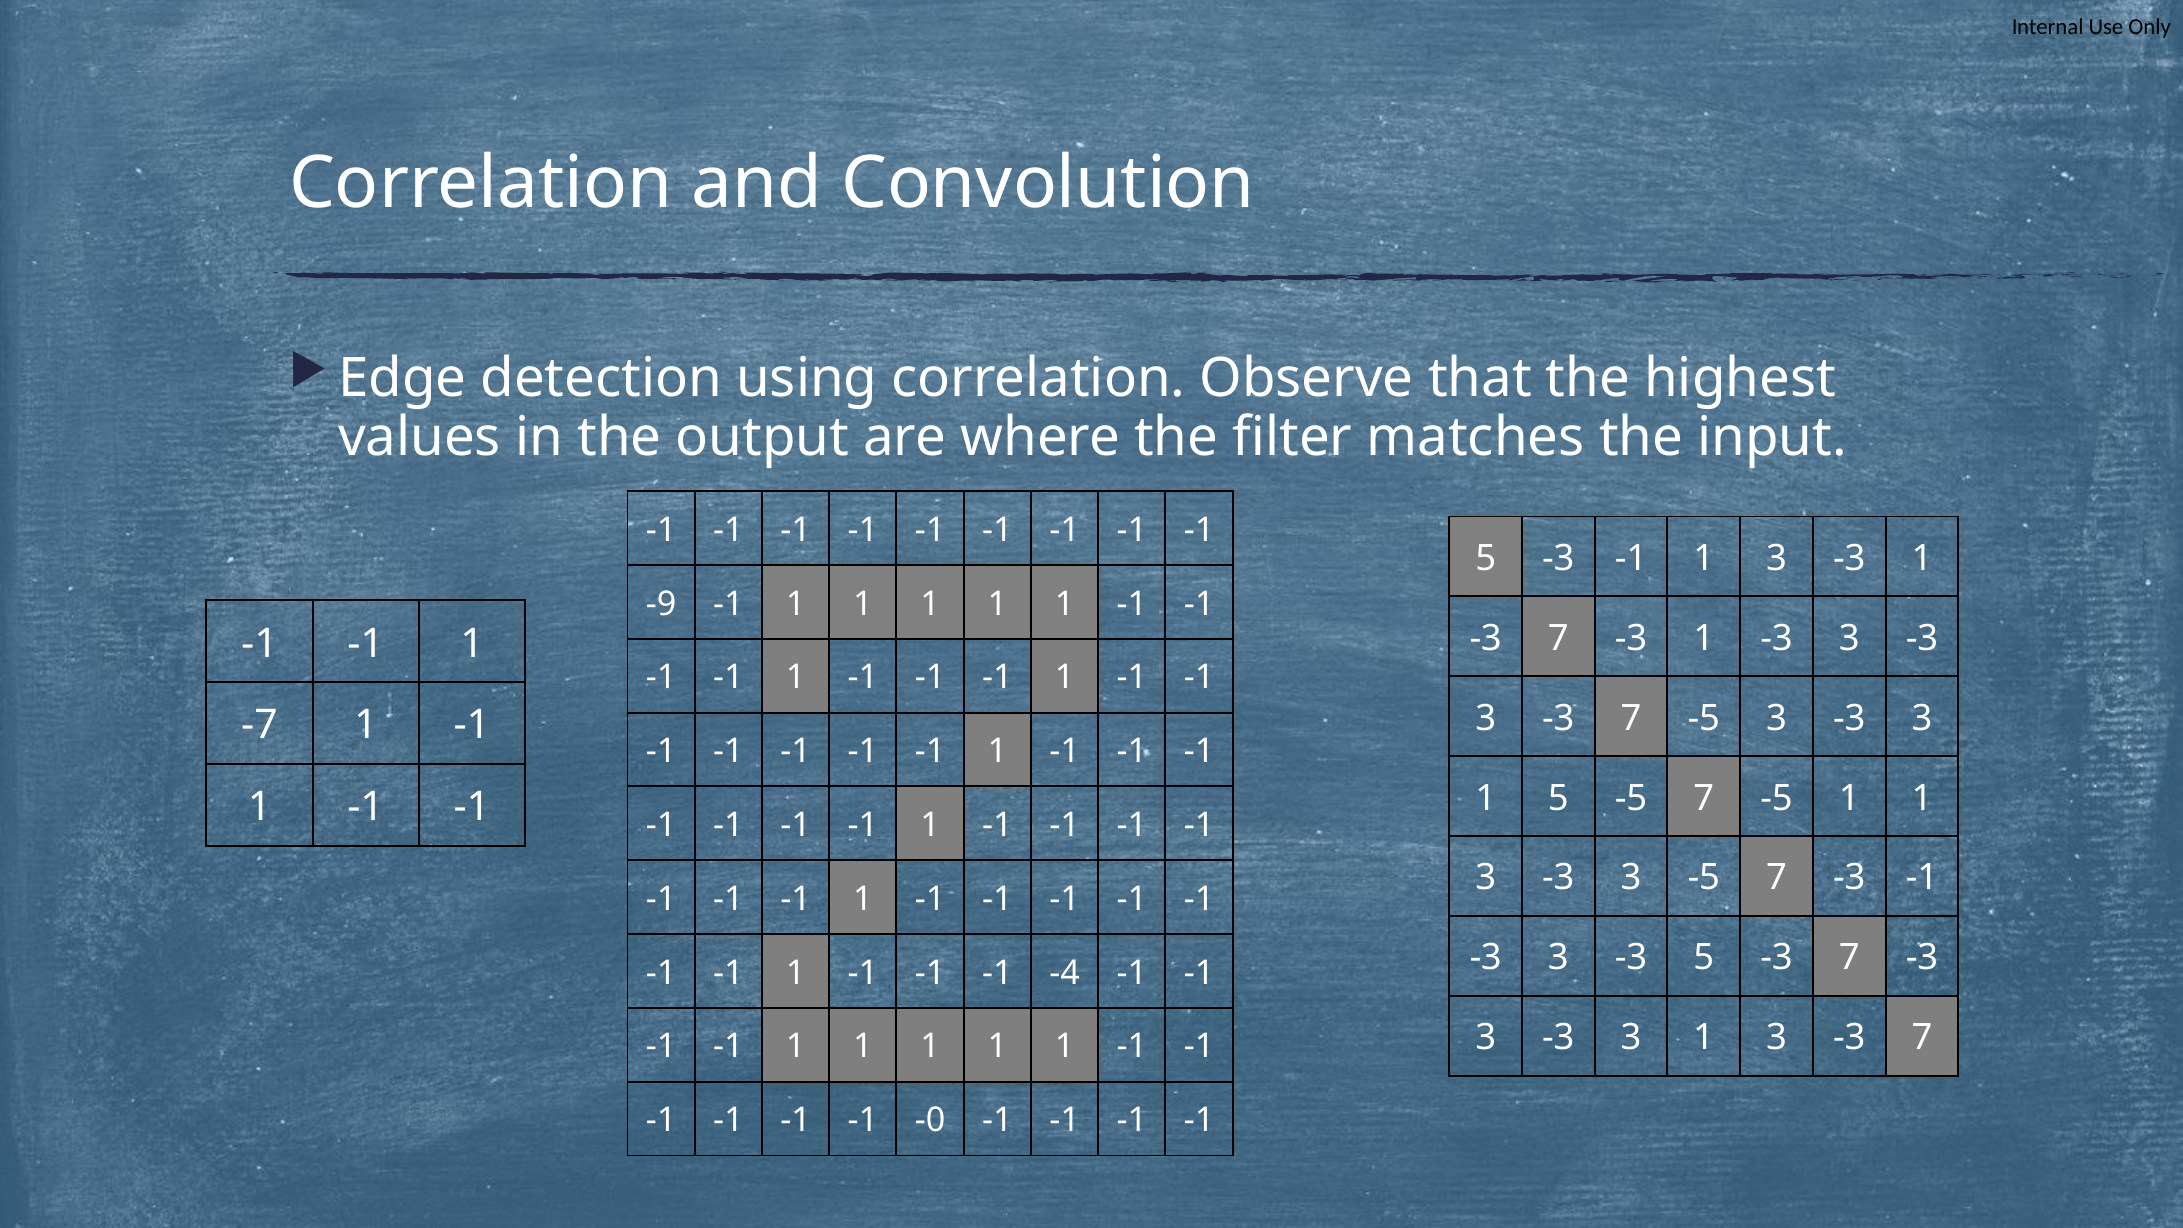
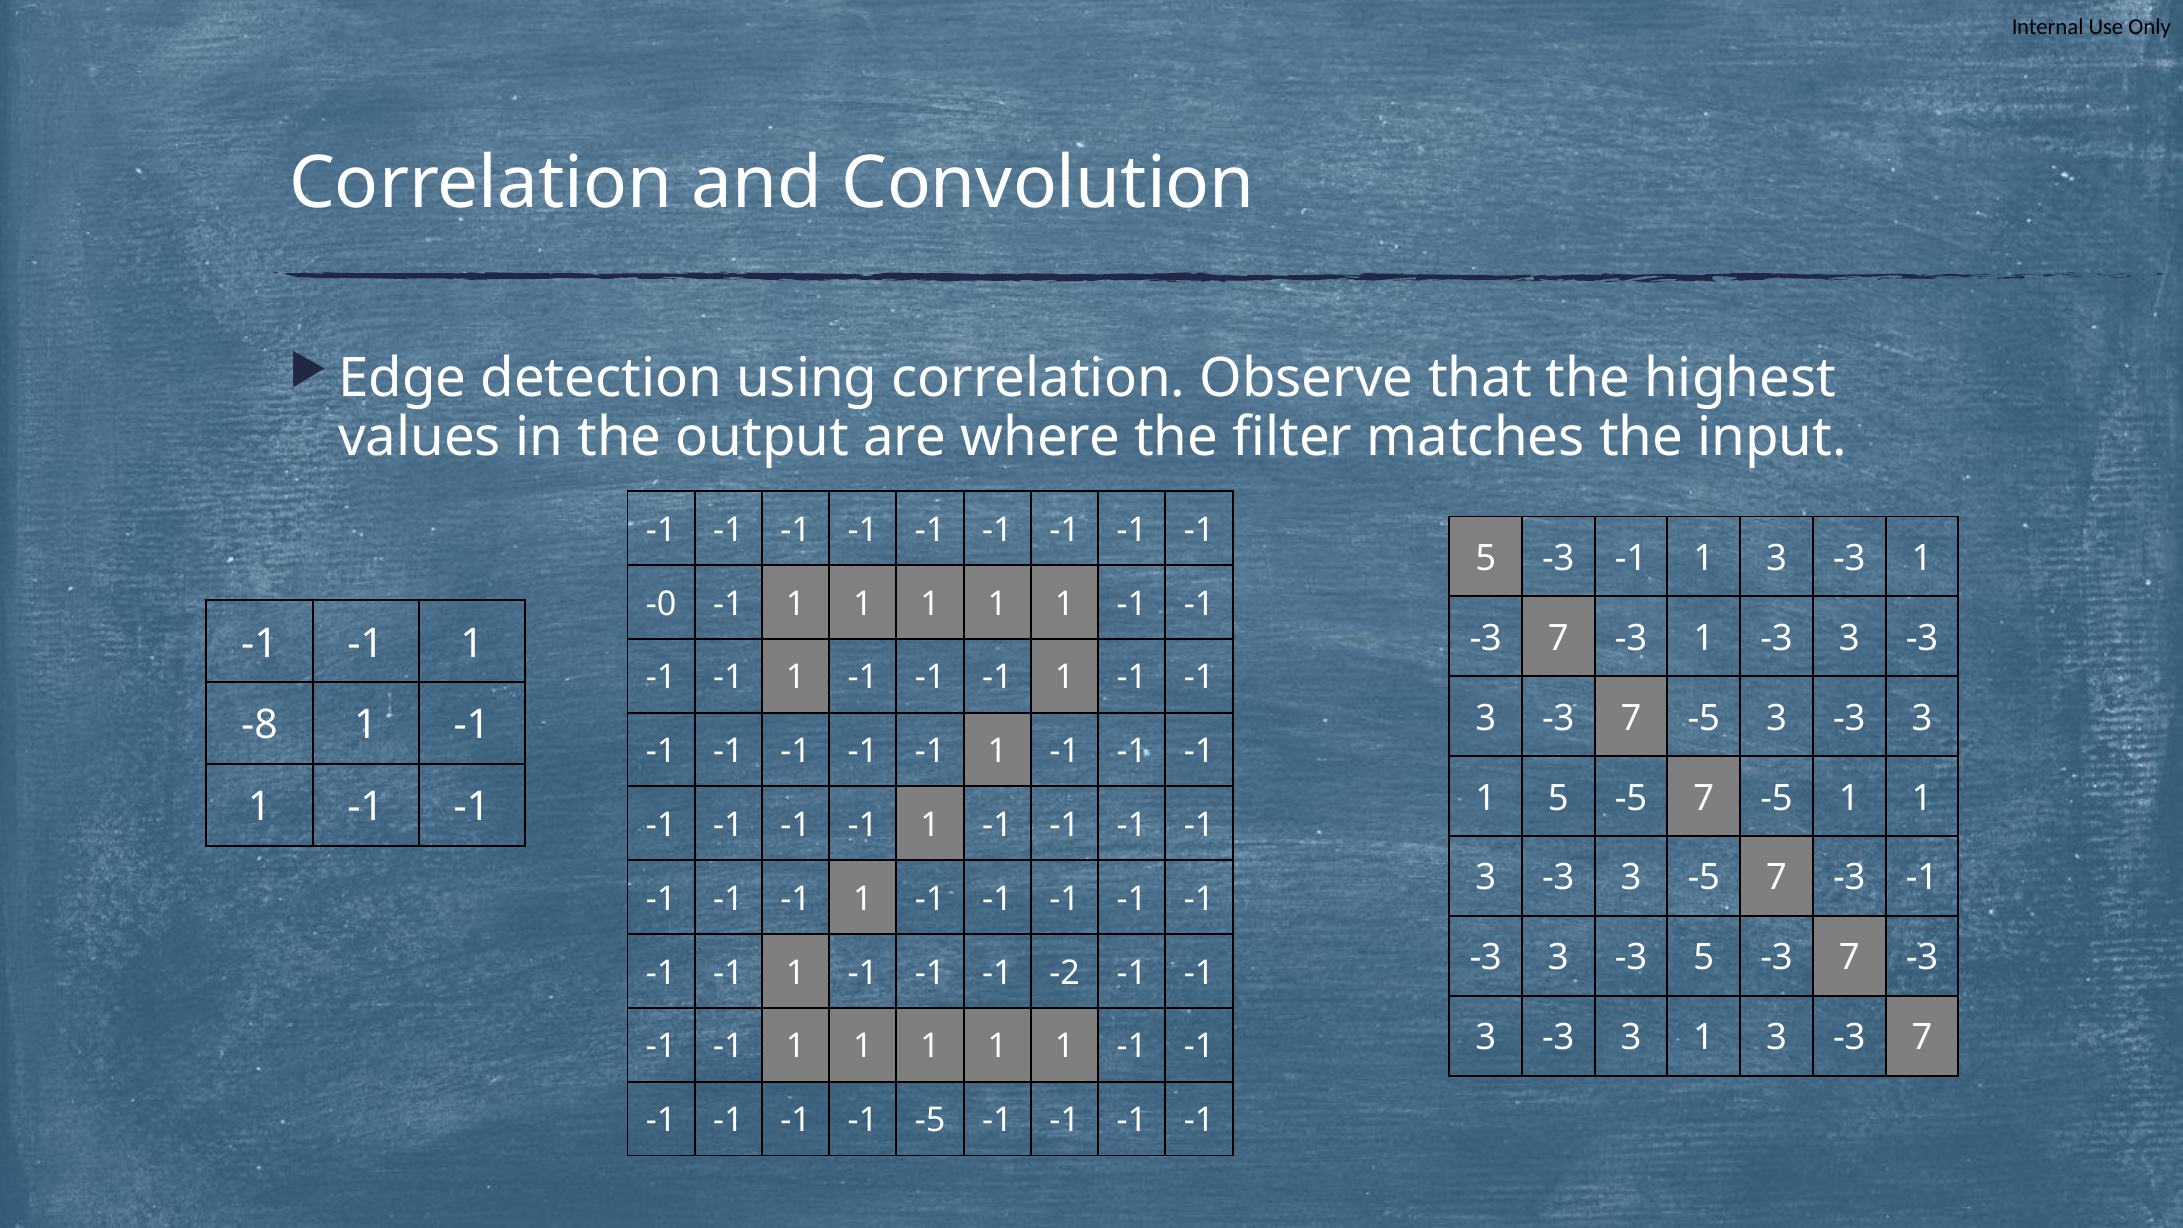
-9: -9 -> -0 (661, 604)
-7: -7 -> -8 (259, 726)
-4: -4 -> -2 (1065, 973)
-1 -0: -0 -> -5 (930, 1121)
